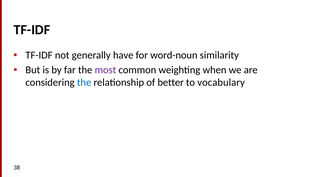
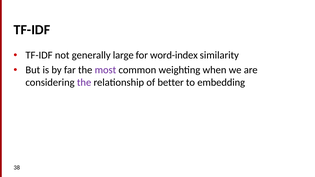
have: have -> large (123, 55)
word-noun: word-noun -> word-index (174, 55)
the colour: blue -> purple (84, 83)
vocabulary: vocabulary -> embedding (221, 83)
